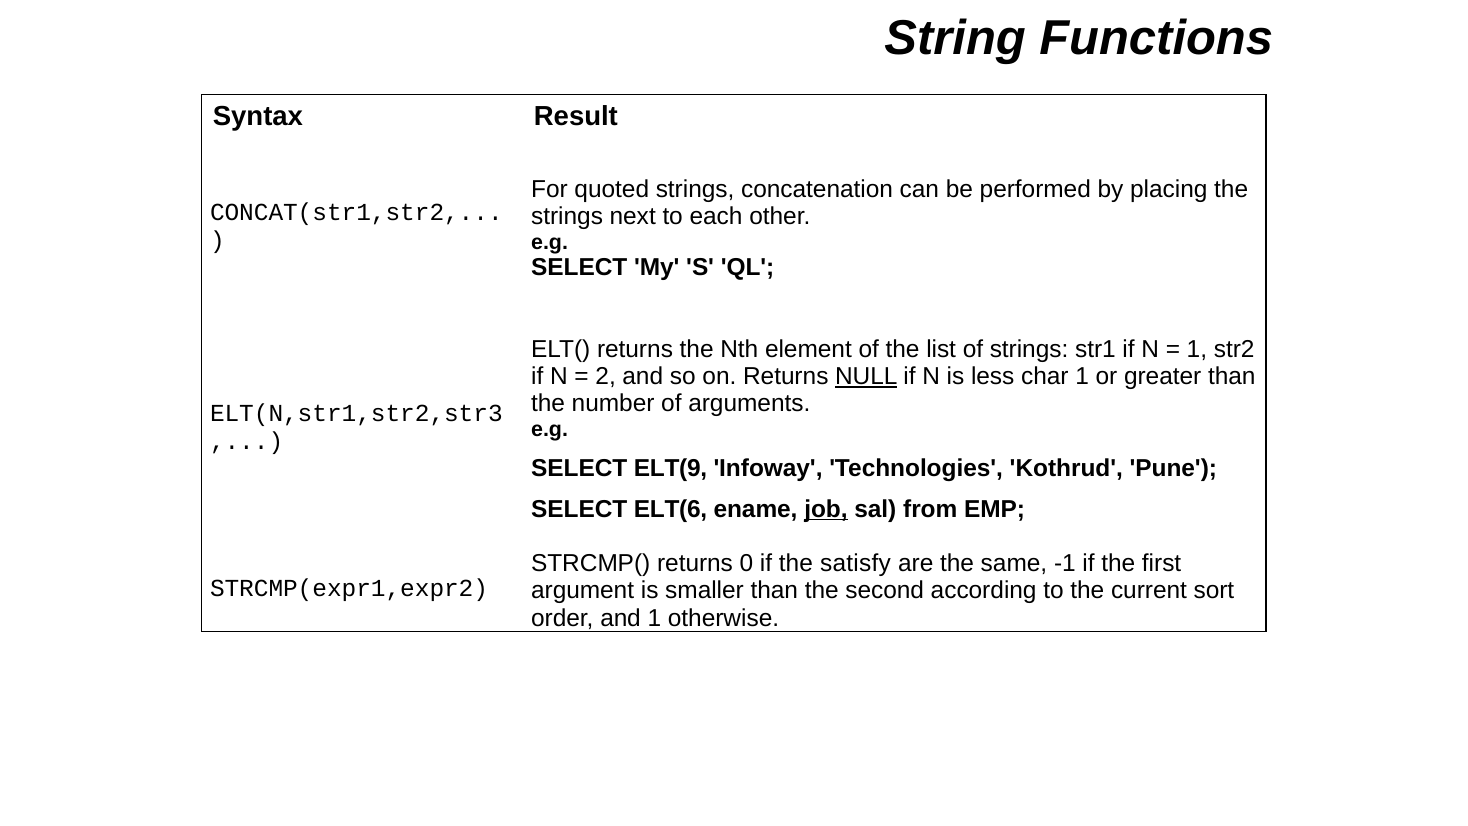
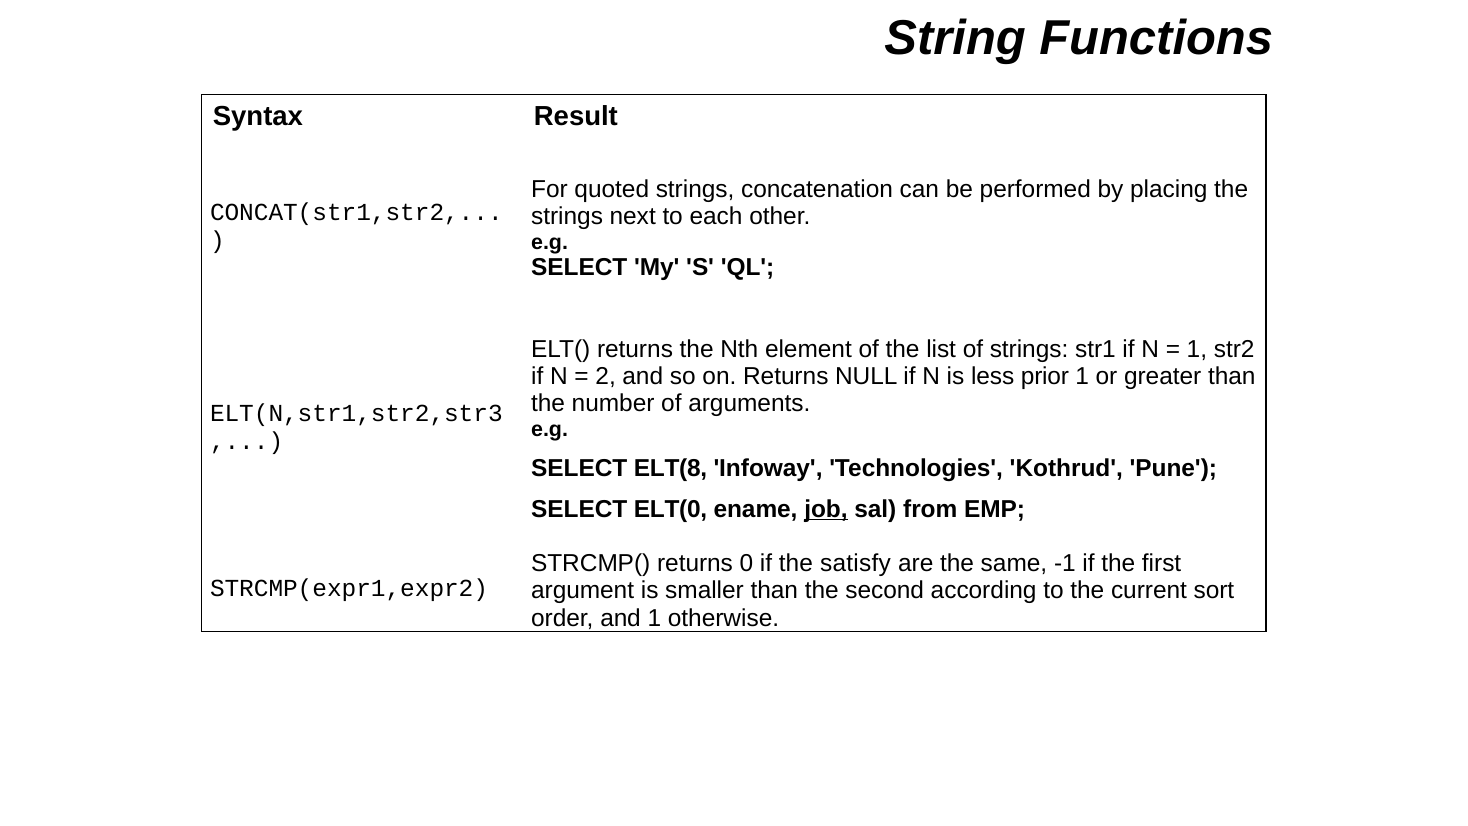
NULL underline: present -> none (866, 376)
char: char -> prior (1045, 376)
ELT(9: ELT(9 -> ELT(8 (671, 468)
ELT(6: ELT(6 -> ELT(0 (671, 509)
